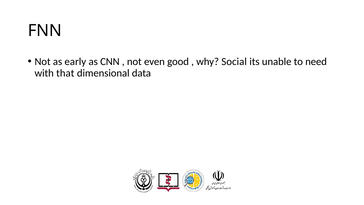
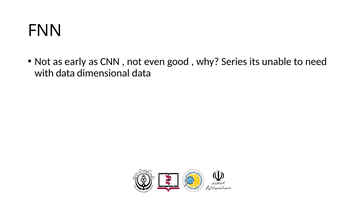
Social: Social -> Series (234, 62)
with that: that -> data (65, 73)
